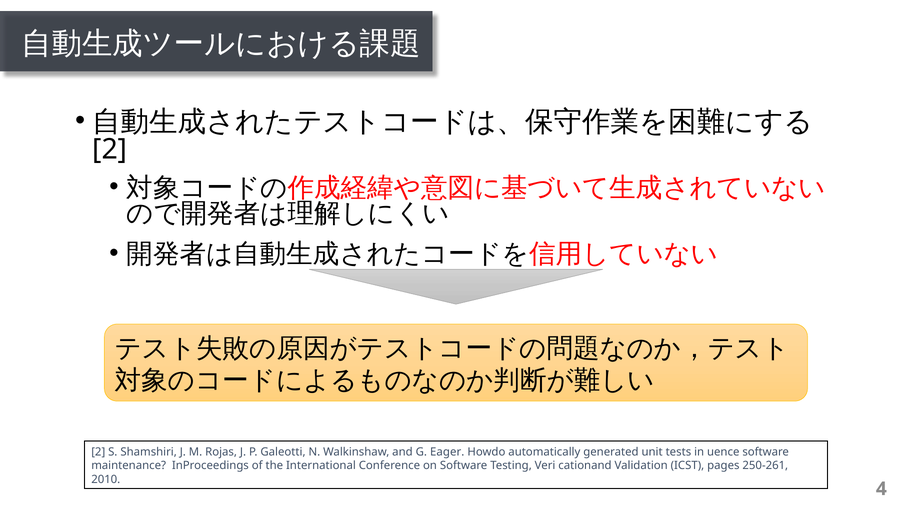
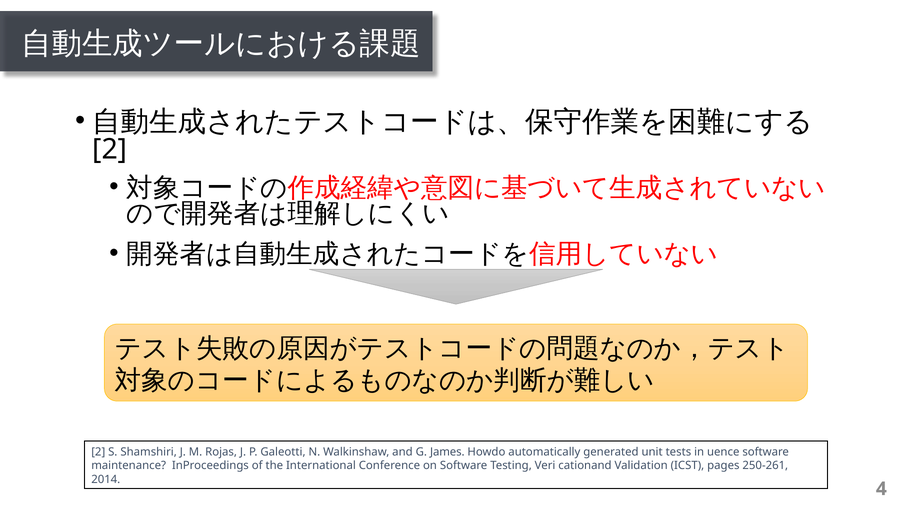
Eager: Eager -> James (447, 452)
2010: 2010 -> 2014 (106, 479)
